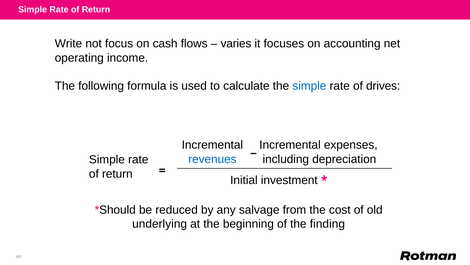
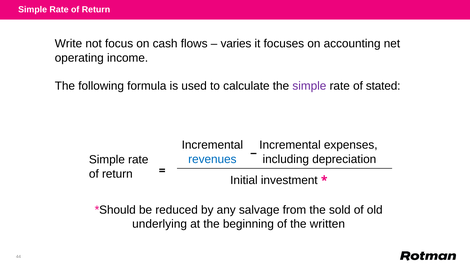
simple colour: blue -> purple (309, 86)
drives: drives -> stated (383, 86)
cost: cost -> sold (340, 209)
finding: finding -> written (327, 223)
